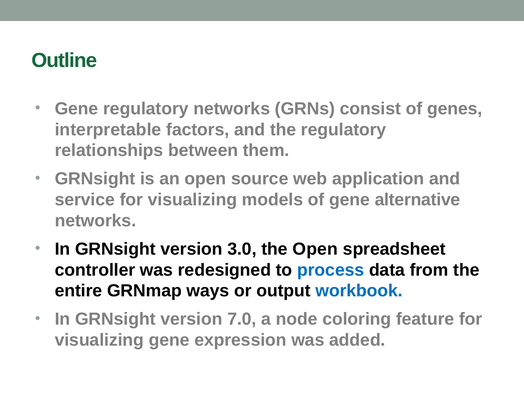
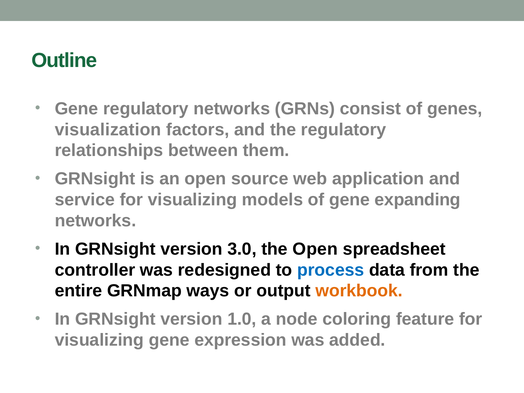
interpretable: interpretable -> visualization (108, 130)
alternative: alternative -> expanding (418, 200)
workbook colour: blue -> orange (359, 291)
7.0: 7.0 -> 1.0 (242, 319)
